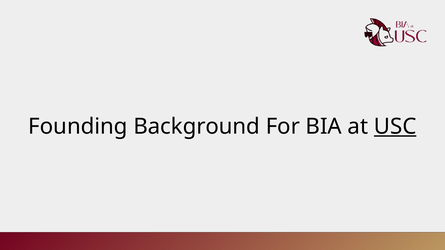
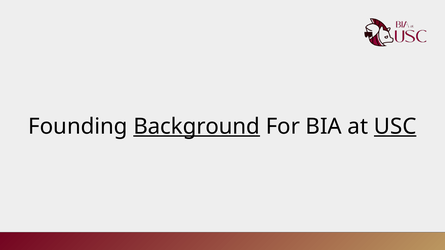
Background underline: none -> present (197, 127)
